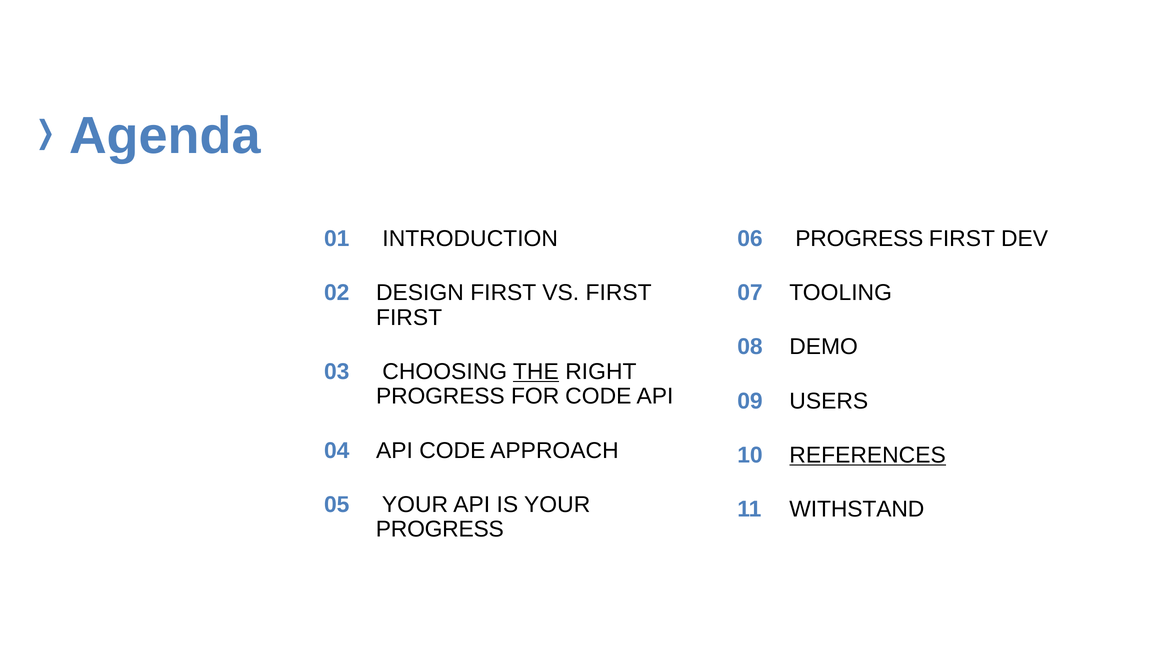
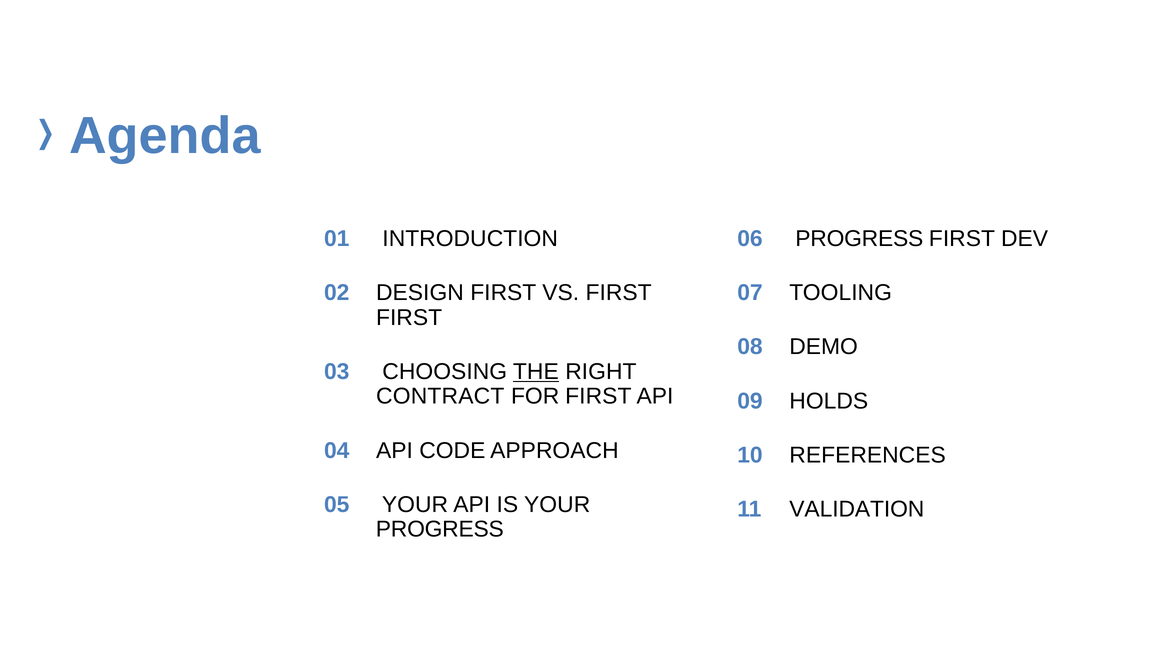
PROGRESS: PROGRESS -> CONTRACT (440, 397)
FOR CODE: CODE -> FIRST (598, 397)
USERS: USERS -> HOLDS (829, 401)
REFERENCES underline: present -> none (868, 456)
WITHSTAND: WITHSTAND -> VALIDATION (857, 510)
